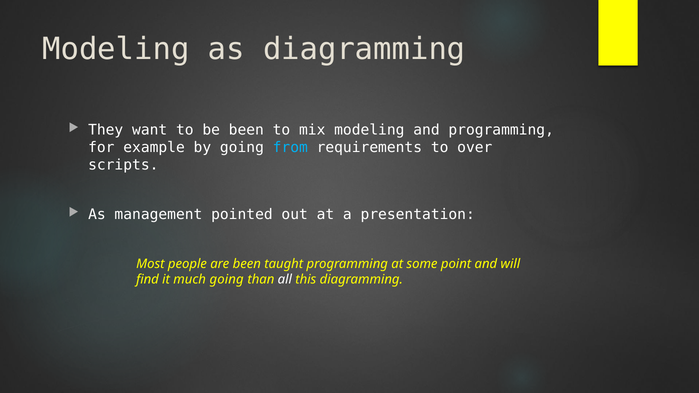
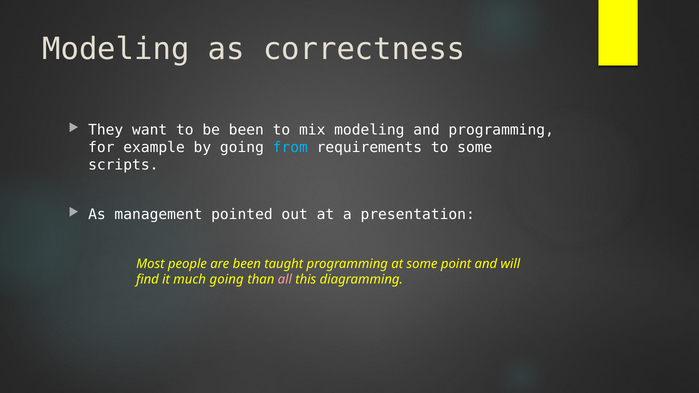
as diagramming: diagramming -> correctness (364, 49)
to over: over -> some (475, 148)
all colour: white -> pink (285, 280)
